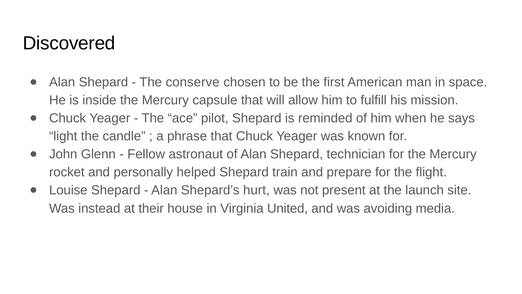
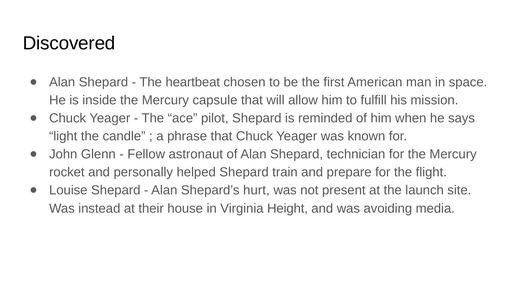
conserve: conserve -> heartbeat (193, 82)
United: United -> Height (288, 208)
